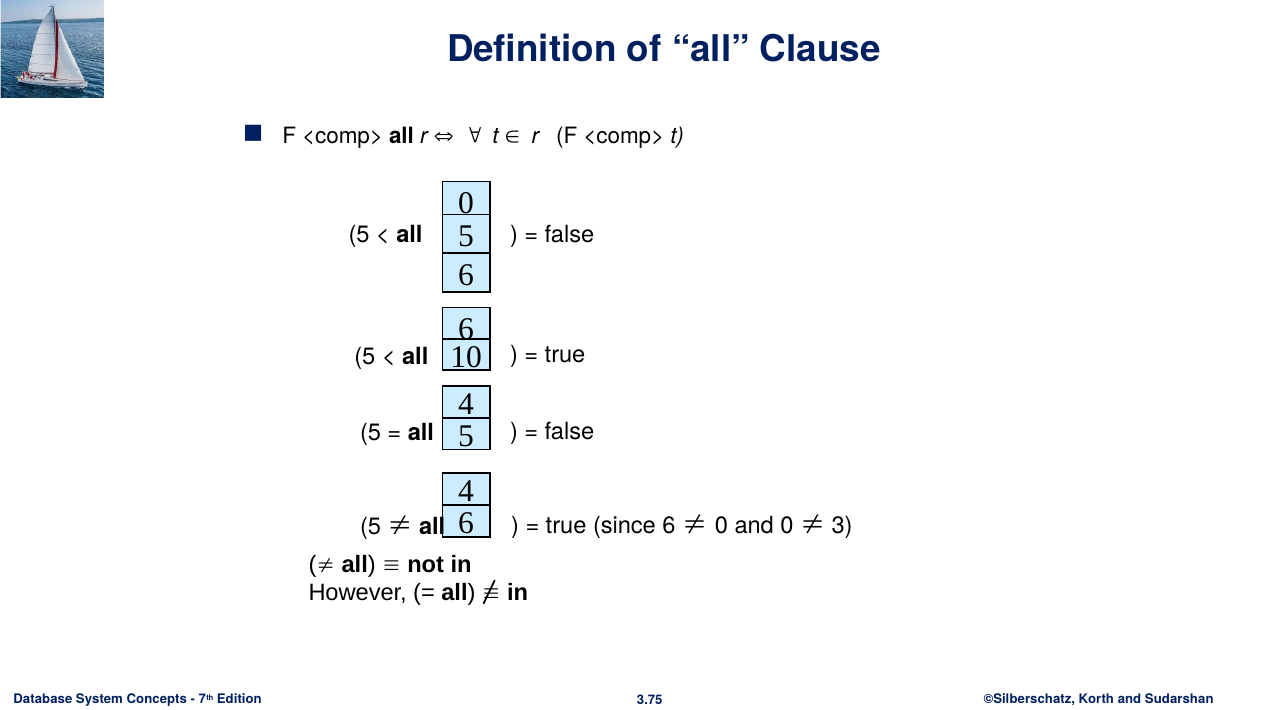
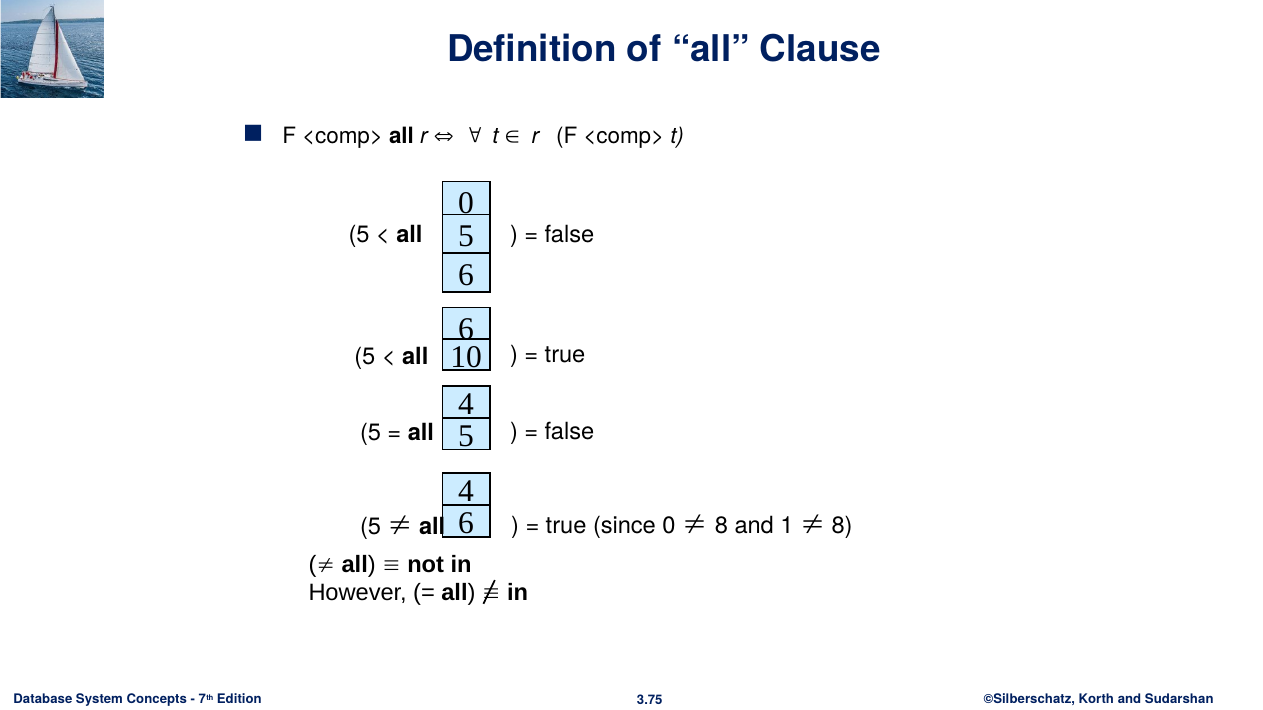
since 6: 6 -> 0 (669, 526)
0: 0 -> 8 (722, 526)
and 0: 0 -> 1 (787, 526)
3: 3 -> 8 (842, 526)
